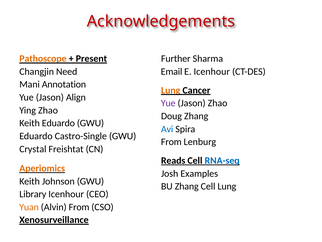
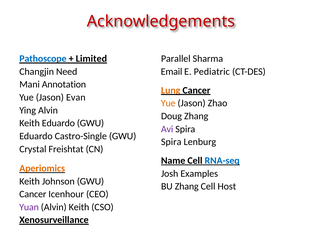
Pathoscope colour: orange -> blue (43, 59)
Present: Present -> Limited (91, 59)
Further: Further -> Parallel (176, 59)
E Icenhour: Icenhour -> Pediatric (212, 71)
Align: Align -> Evan (76, 97)
Yue colour: purple -> orange (168, 103)
Ying Zhao: Zhao -> Alvin (48, 110)
Avi colour: blue -> purple (167, 129)
From: From -> Spira (171, 142)
Reads: Reads -> Name (173, 160)
Cell Lung: Lung -> Host (227, 186)
Library: Library -> Cancer (33, 194)
Yuan colour: orange -> purple (29, 207)
From: From -> Keith (79, 207)
